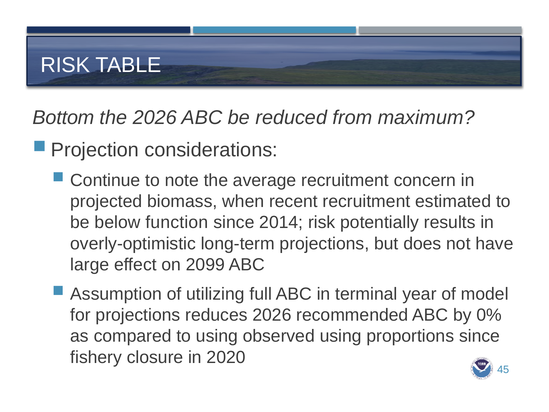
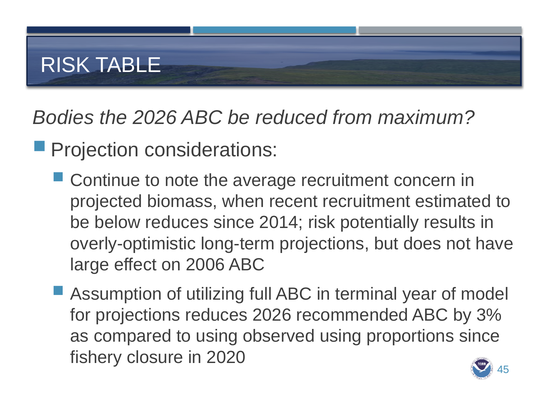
Bottom: Bottom -> Bodies (63, 117)
below function: function -> reduces (177, 222)
2099: 2099 -> 2006 (205, 265)
0%: 0% -> 3% (489, 315)
